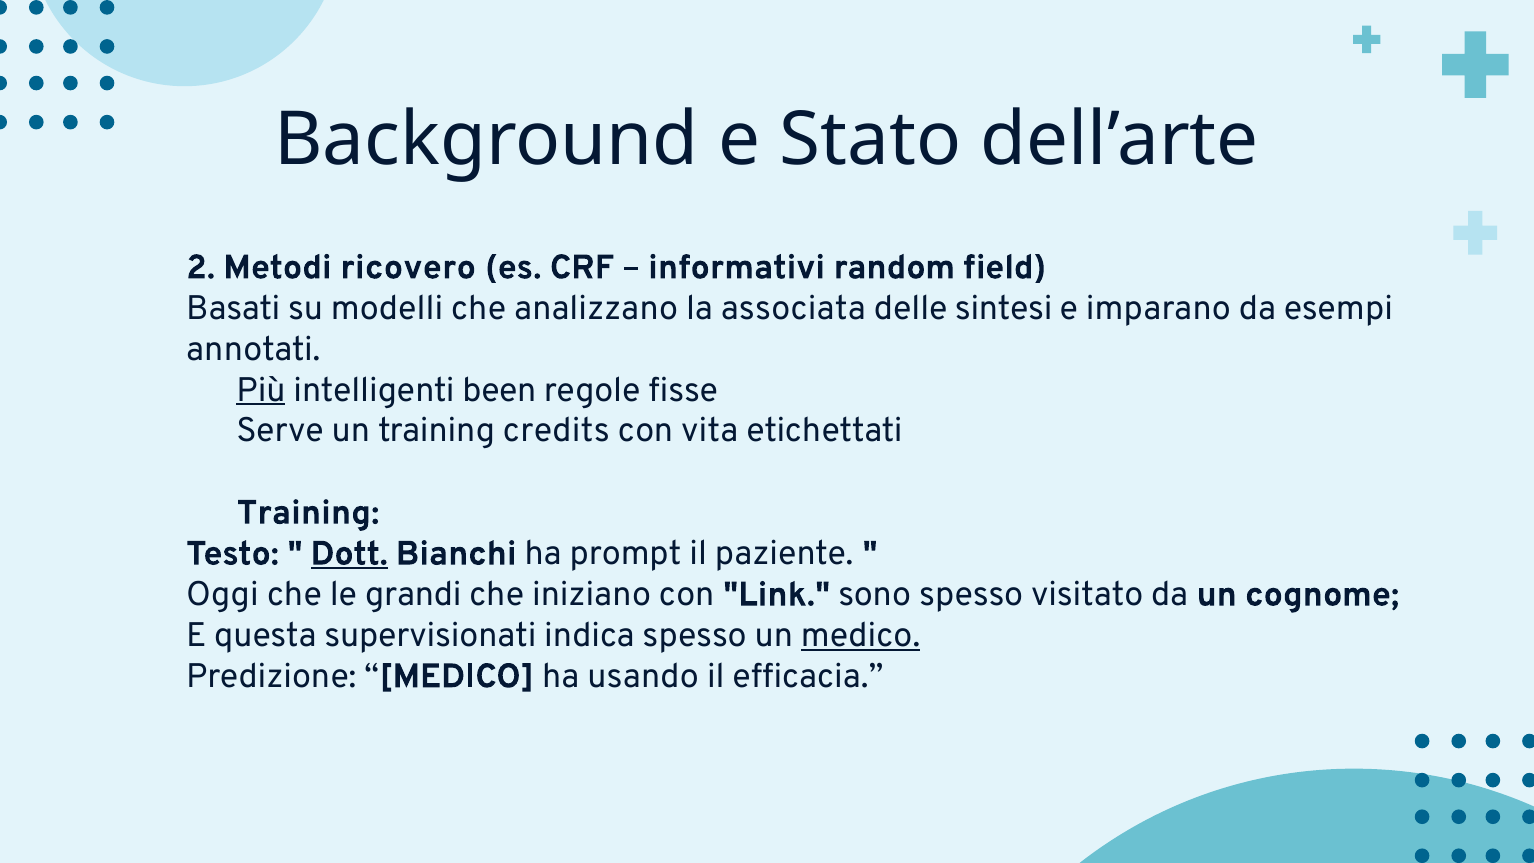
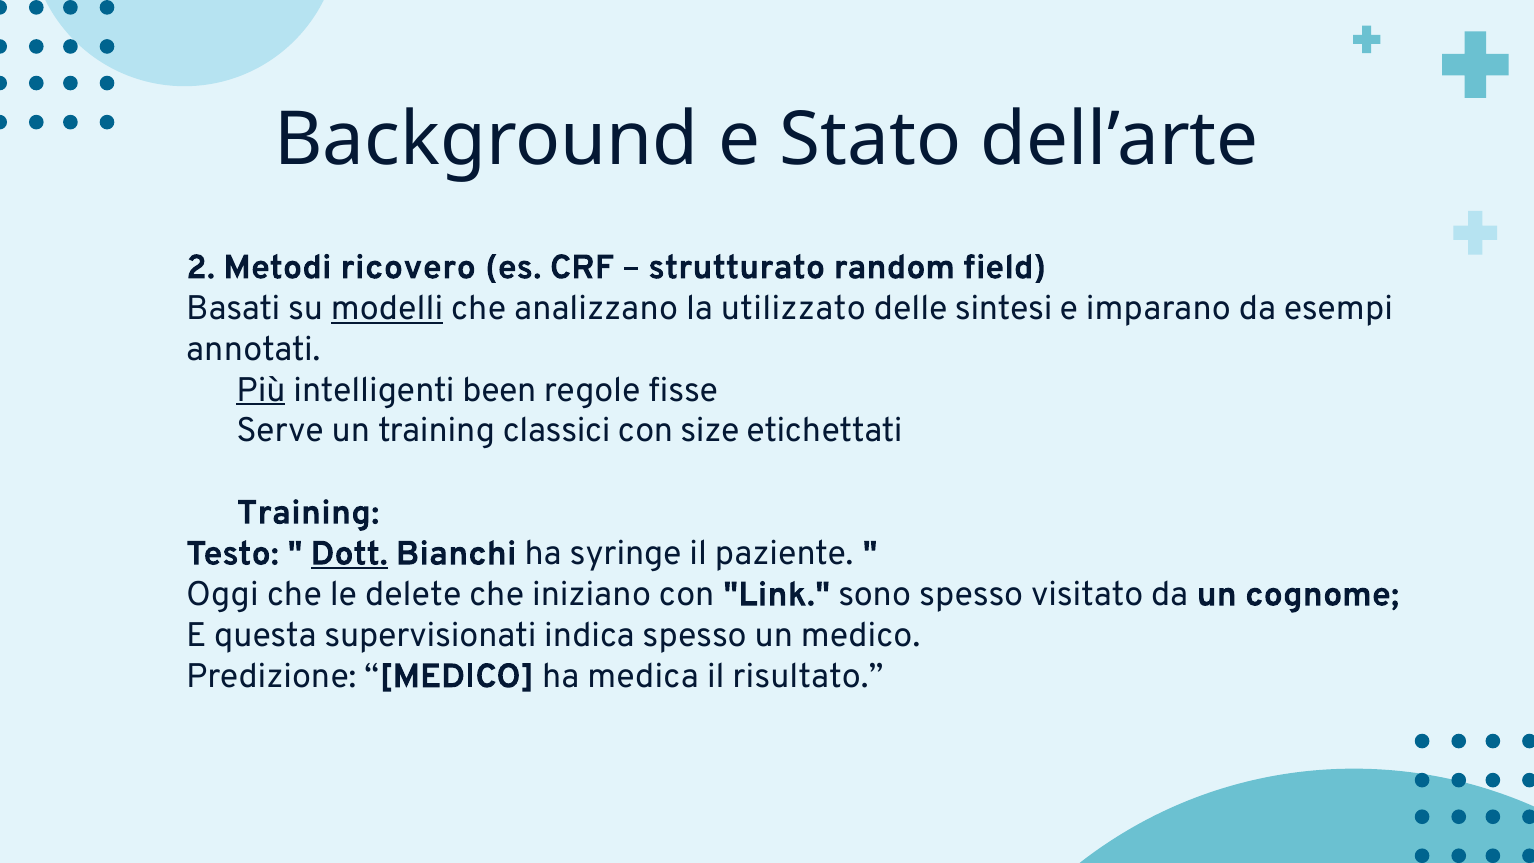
informativi: informativi -> strutturato (737, 267)
modelli underline: none -> present (387, 308)
associata: associata -> utilizzato (793, 308)
credits: credits -> classici (557, 431)
vita: vita -> size (710, 431)
prompt: prompt -> syringe (626, 553)
grandi: grandi -> delete (413, 594)
medico underline: present -> none (861, 635)
usando: usando -> medica (643, 676)
efficacia: efficacia -> risultato (808, 676)
